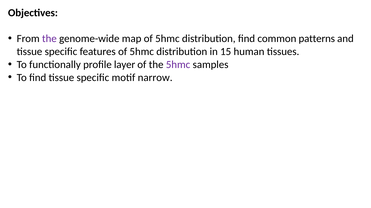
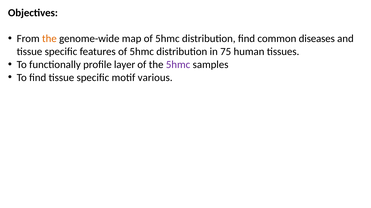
the colour: purple -> orange (49, 39)
patterns: patterns -> diseases (317, 39)
15: 15 -> 75 (226, 52)
narrow: narrow -> various (155, 78)
